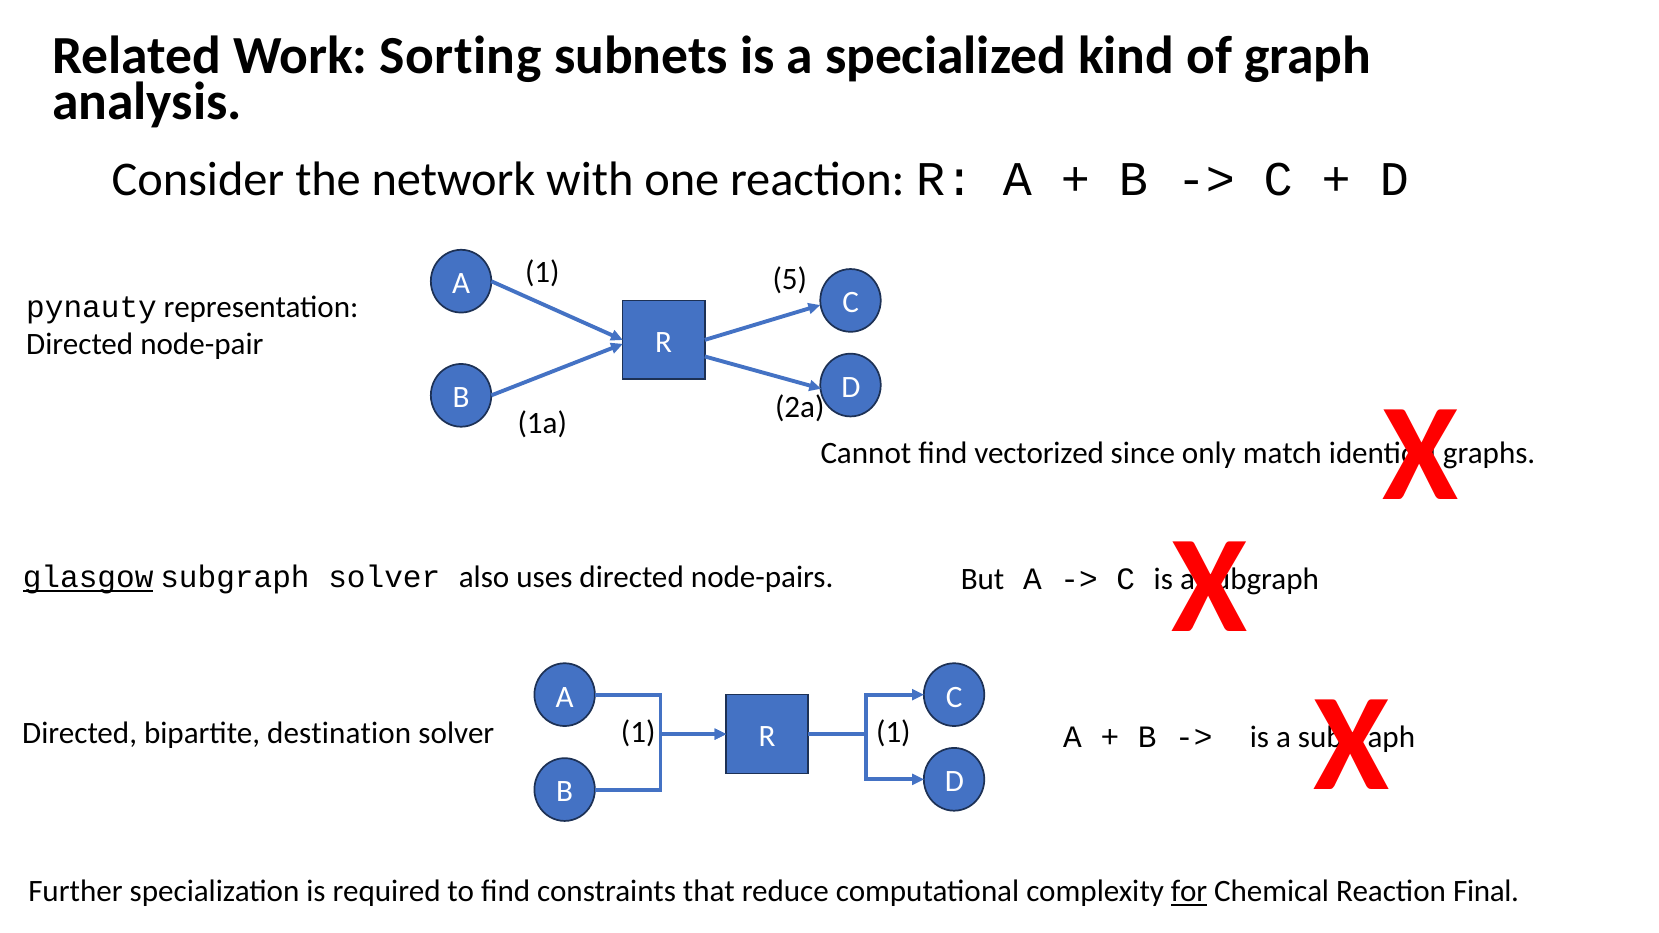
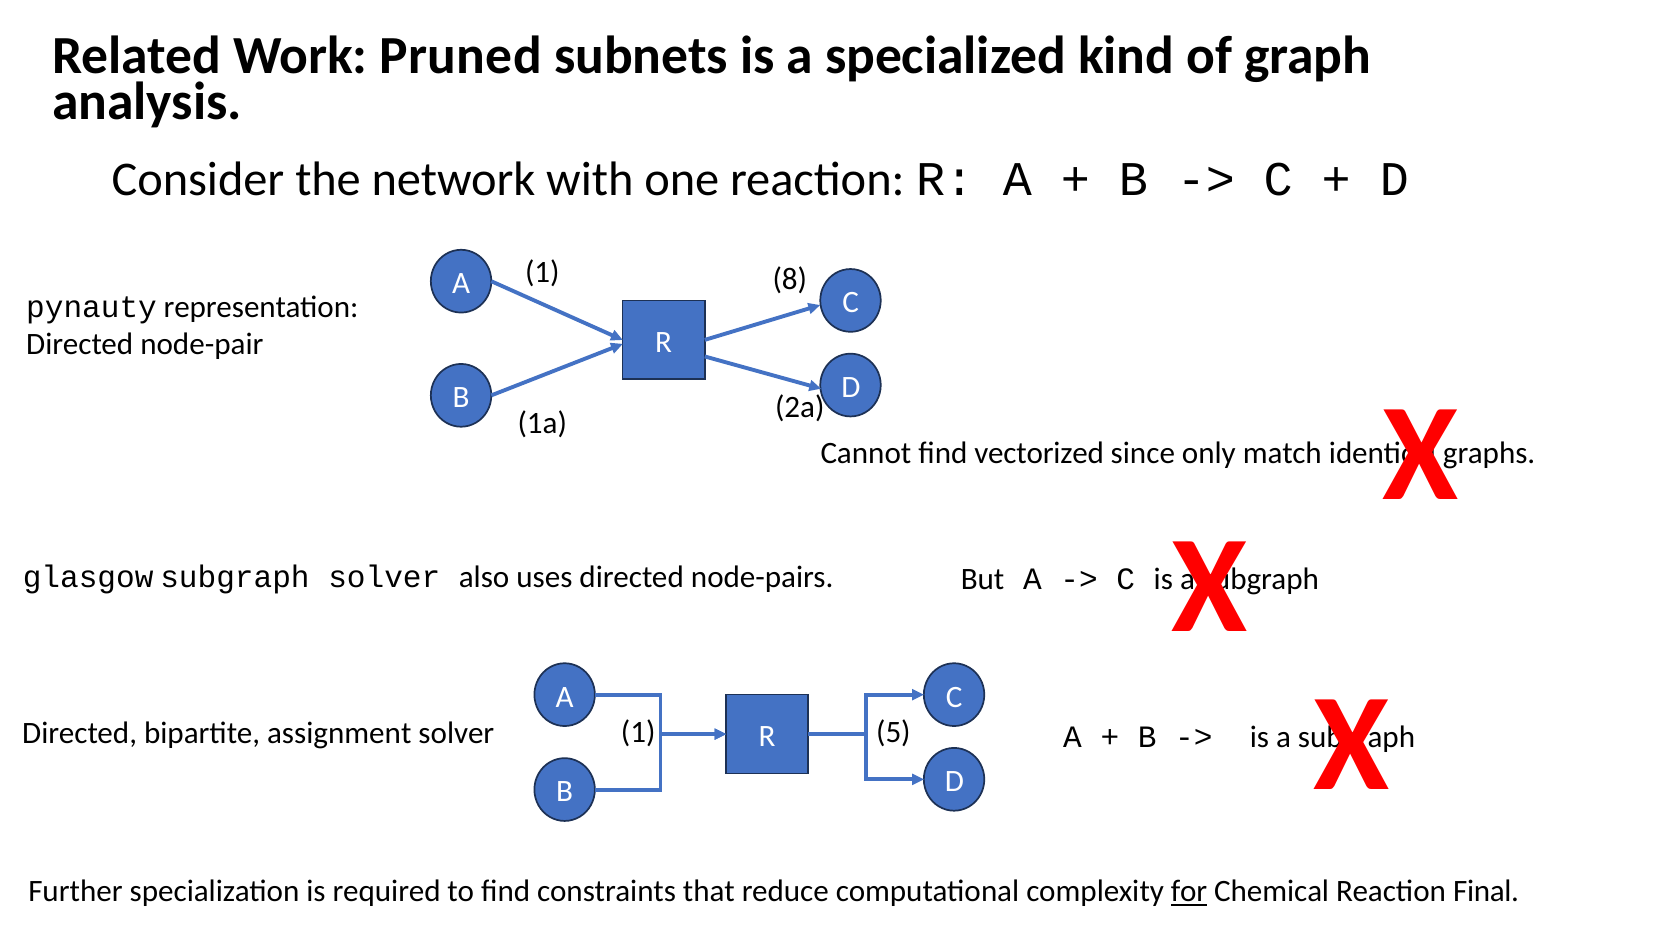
Sorting: Sorting -> Pruned (461, 55)
5: 5 -> 8 (790, 280)
glasgow underline: present -> none (88, 578)
1 1: 1 -> 5 (893, 732)
destination: destination -> assignment (339, 734)
